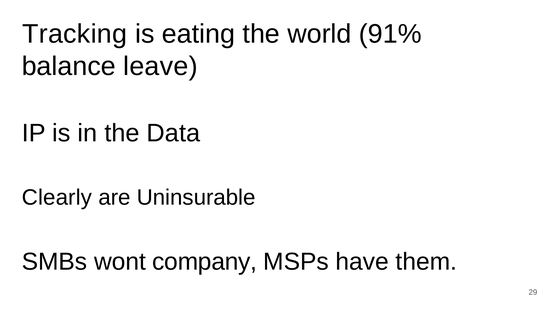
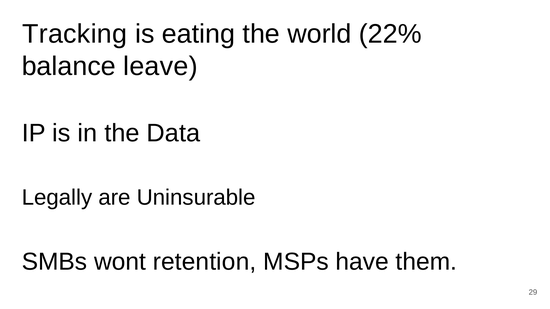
91%: 91% -> 22% (390, 34)
Clearly: Clearly -> Legally (57, 198)
company: company -> retention (205, 262)
